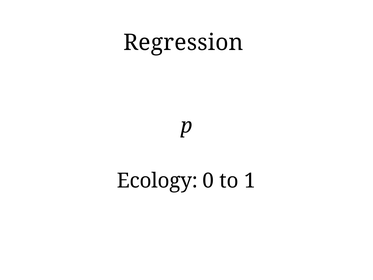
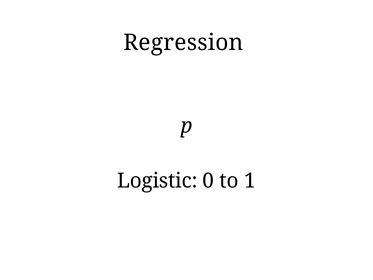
Ecology: Ecology -> Logistic (157, 181)
